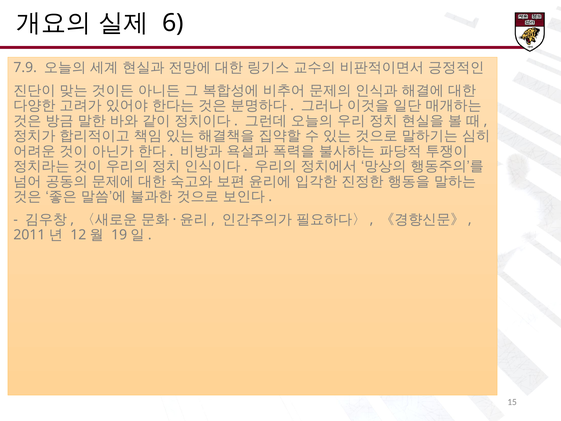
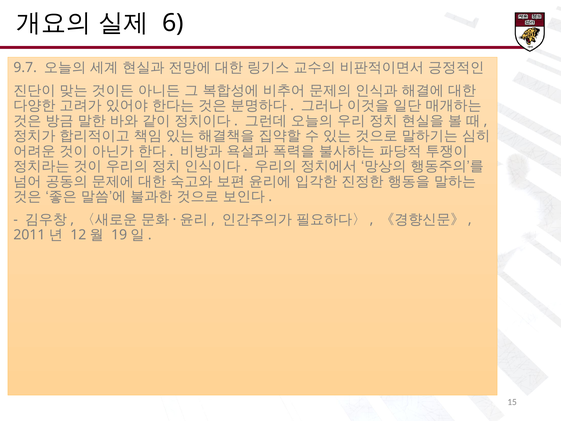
7.9: 7.9 -> 9.7 (25, 67)
